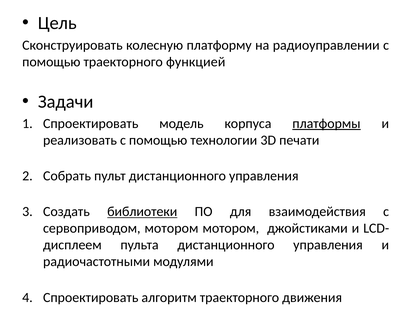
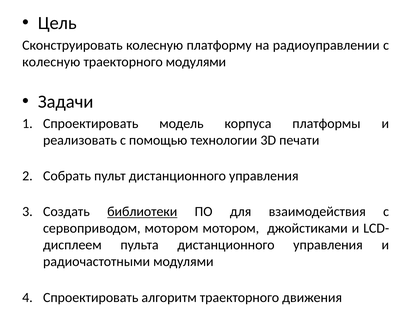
помощью: помощью -> колесную (51, 62)
траекторного функцией: функцией -> модулями (196, 62)
платформы underline: present -> none (326, 123)
